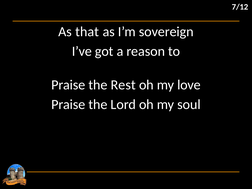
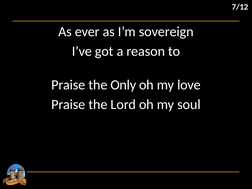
that: that -> ever (87, 32)
Rest: Rest -> Only (123, 85)
